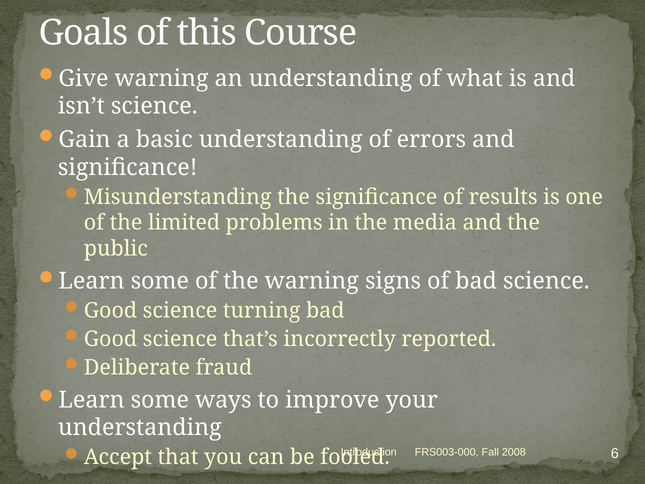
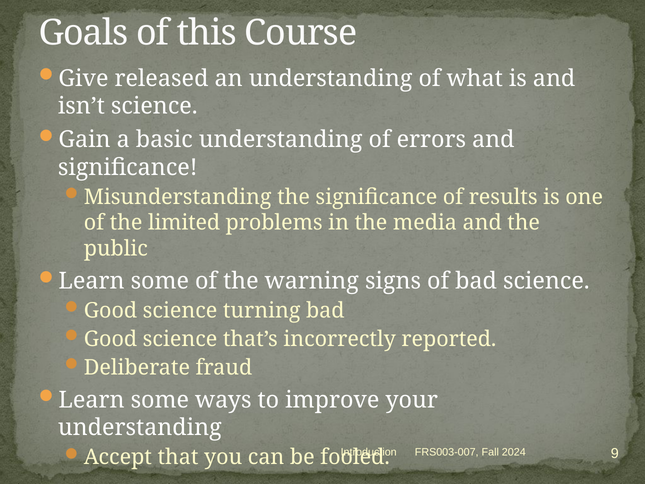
Give warning: warning -> released (161, 78)
FRS003-000: FRS003-000 -> FRS003-007 (447, 452)
2008: 2008 -> 2024 (514, 452)
6: 6 -> 9 (615, 453)
